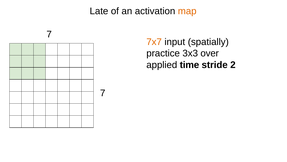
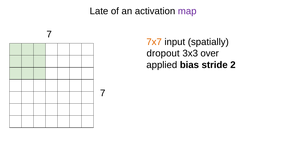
map colour: orange -> purple (187, 11)
practice: practice -> dropout (163, 53)
time: time -> bias (189, 65)
